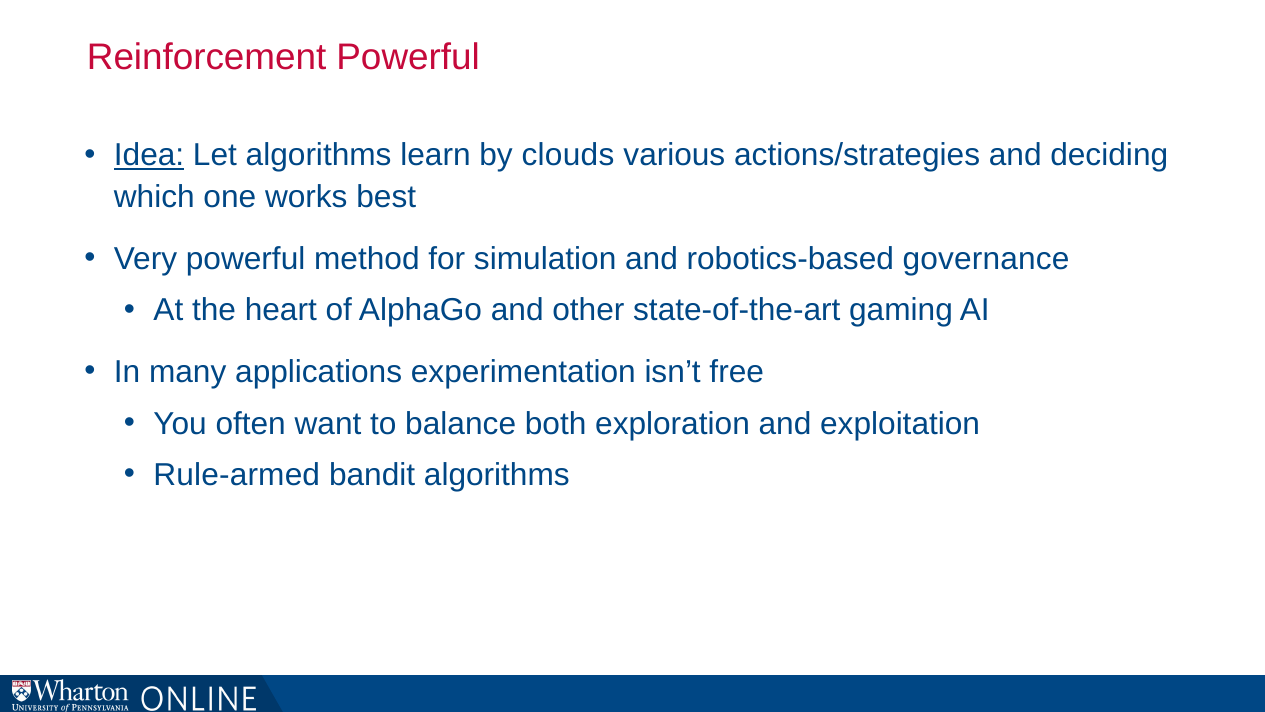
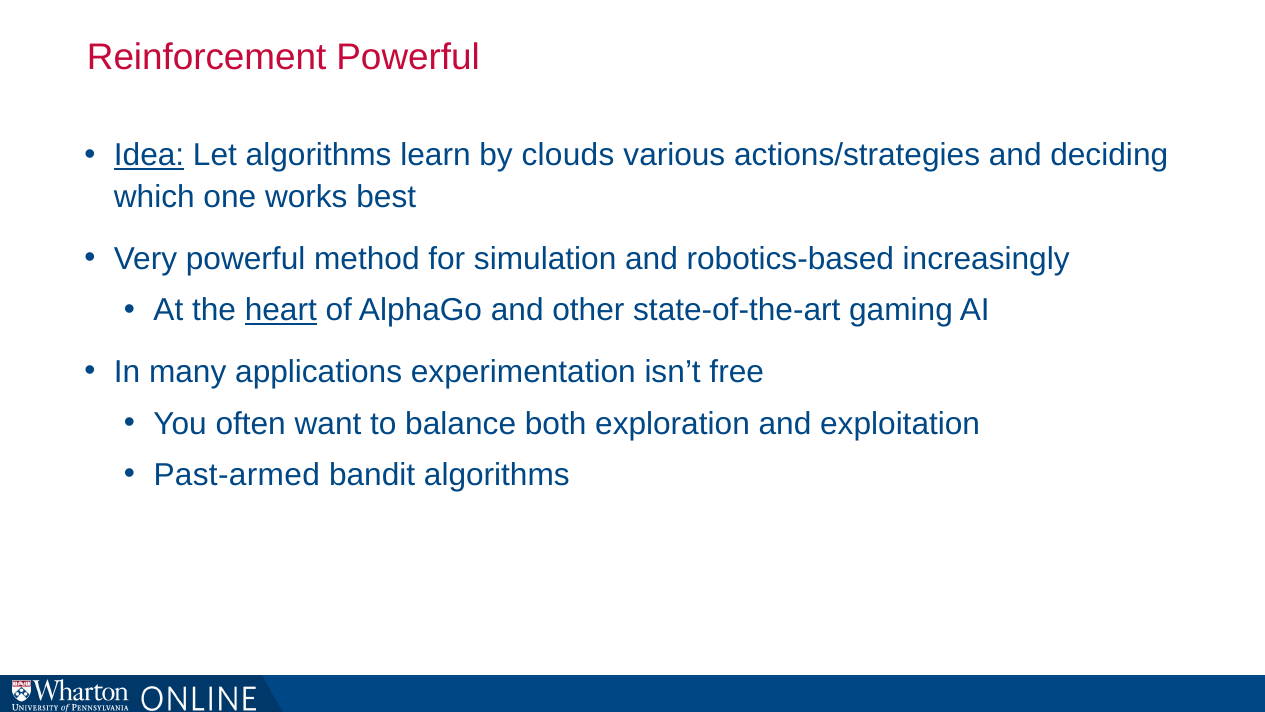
governance: governance -> increasingly (986, 259)
heart underline: none -> present (281, 310)
Rule-armed: Rule-armed -> Past-armed (237, 475)
